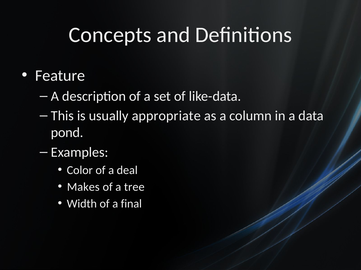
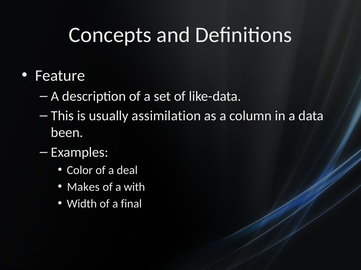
appropriate: appropriate -> assimilation (166, 116)
pond: pond -> been (67, 133)
tree: tree -> with (134, 187)
